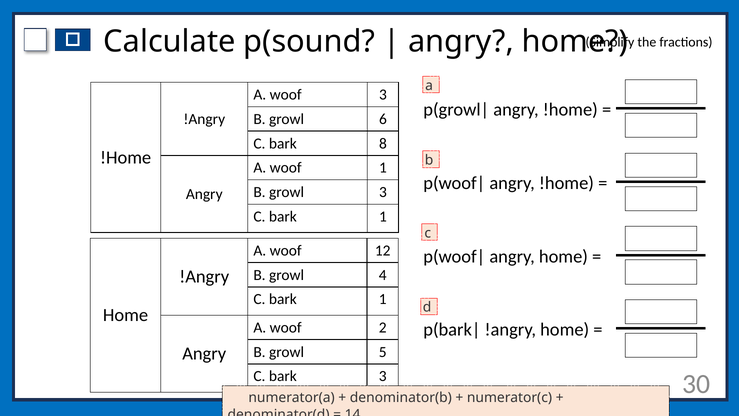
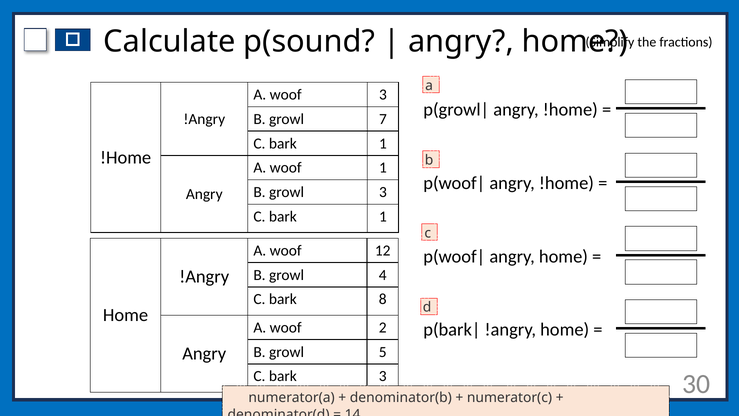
6: 6 -> 7 (383, 119)
8: 8 -> 1 (383, 143)
1: 1 -> 8 (383, 299)
